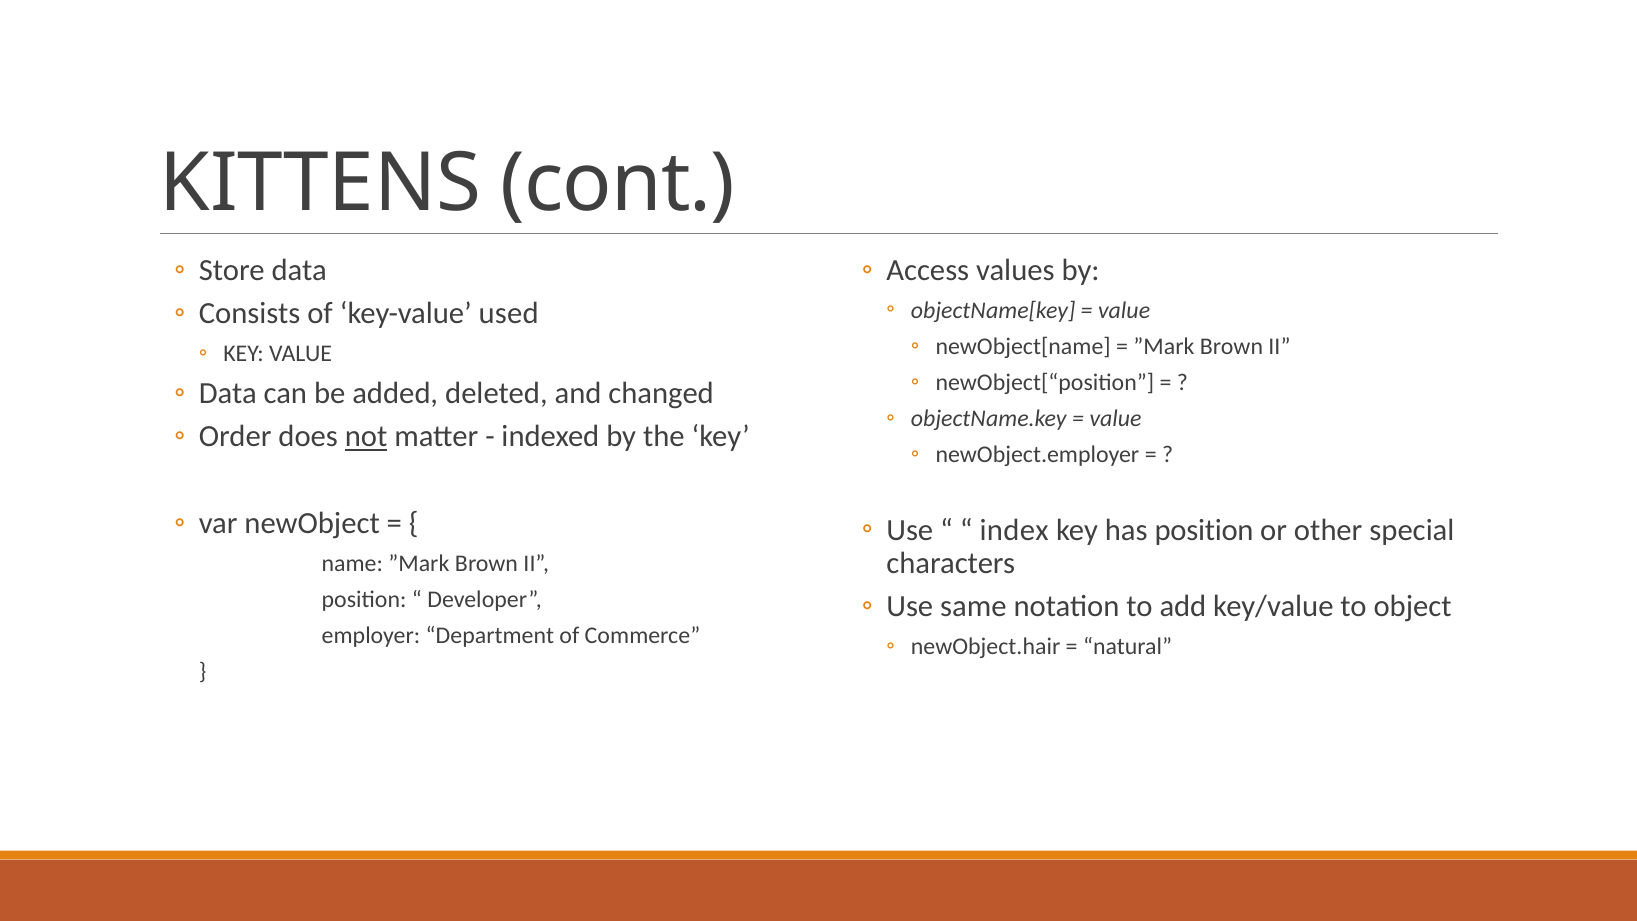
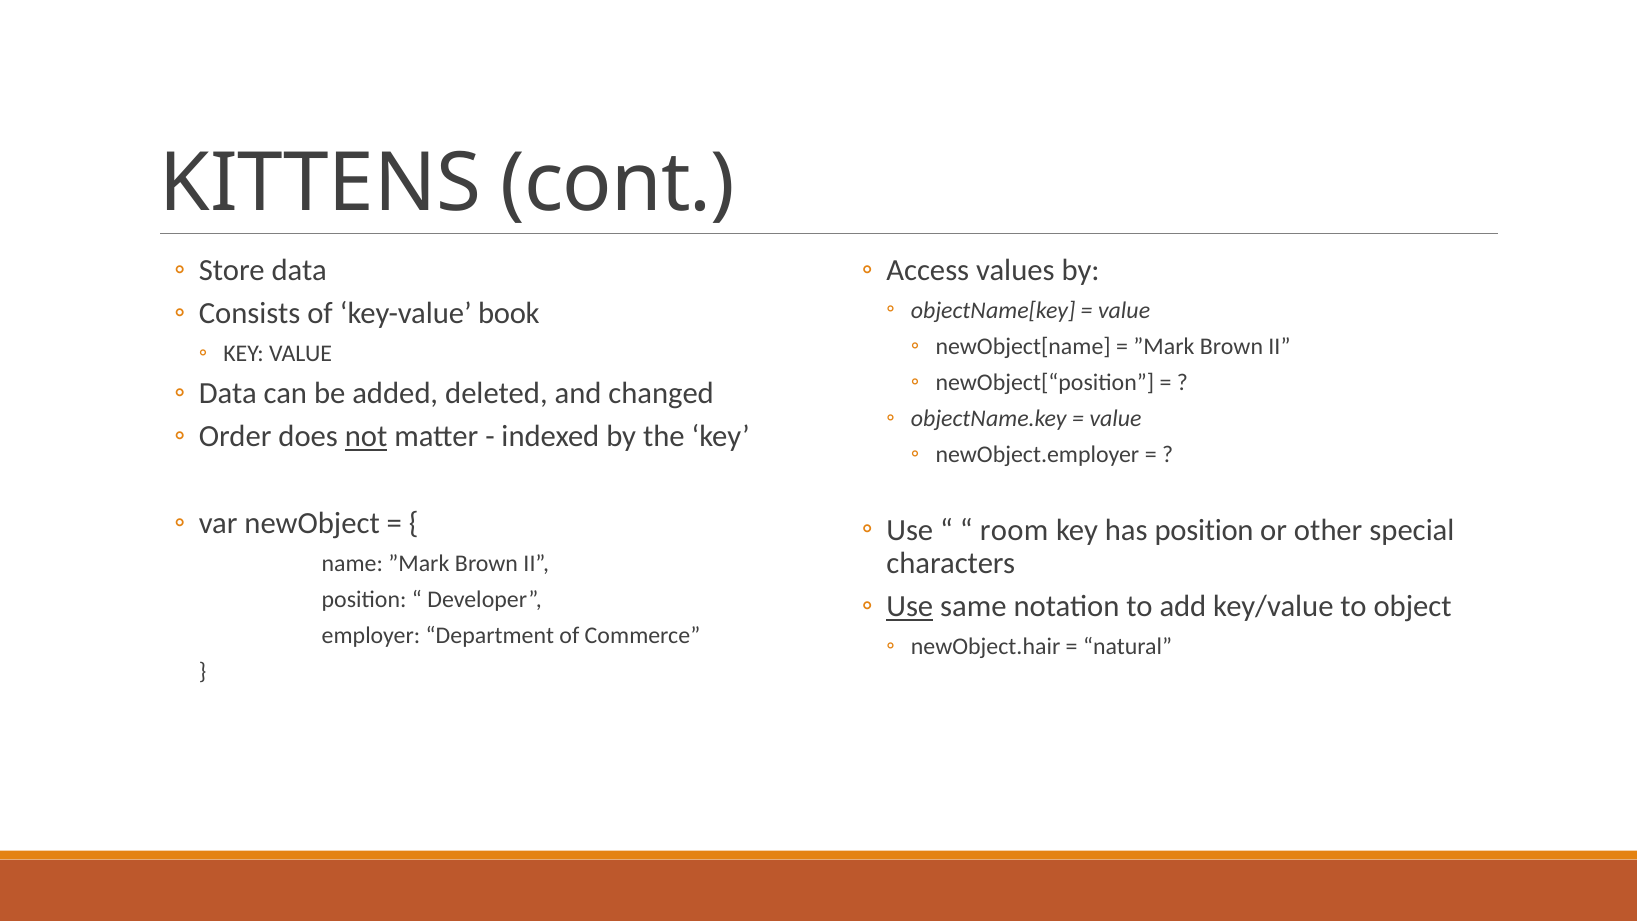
used: used -> book (509, 314)
index: index -> room (1014, 530)
Use underline: none -> present (910, 607)
